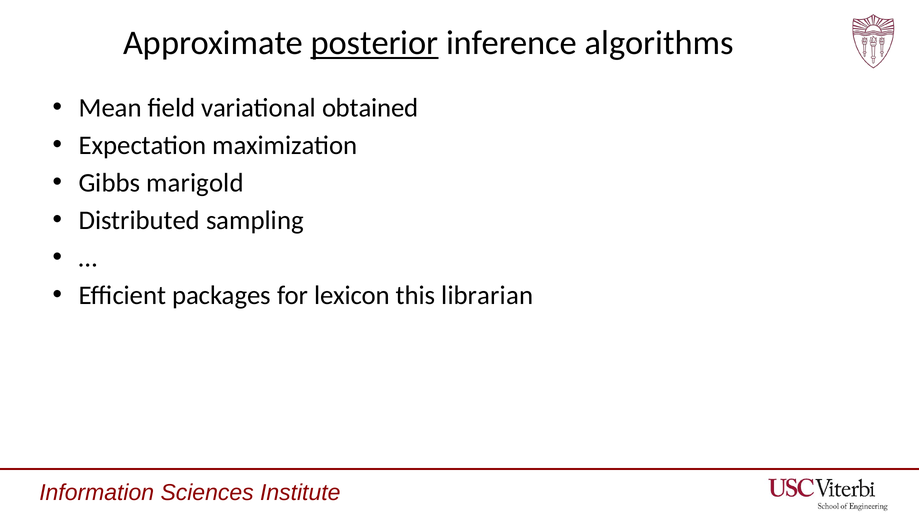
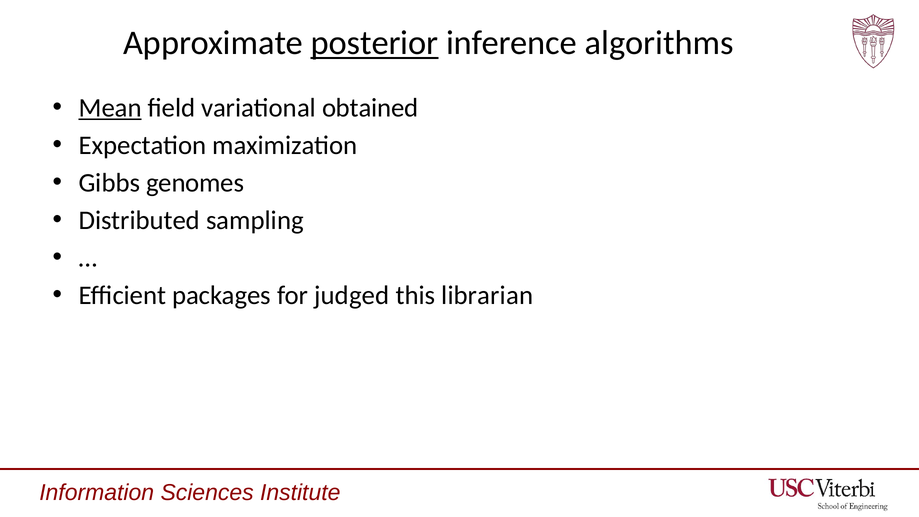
Mean underline: none -> present (110, 108)
marigold: marigold -> genomes (195, 183)
lexicon: lexicon -> judged (352, 296)
